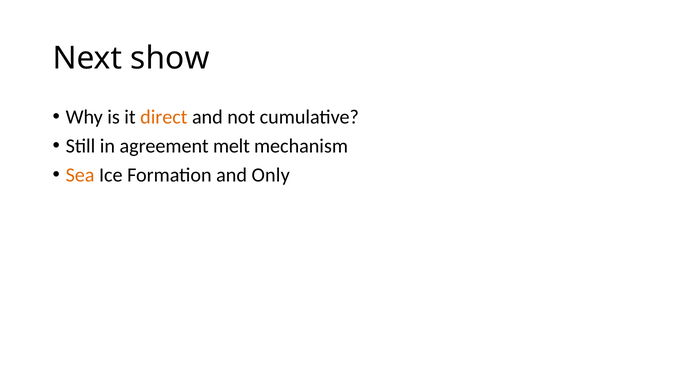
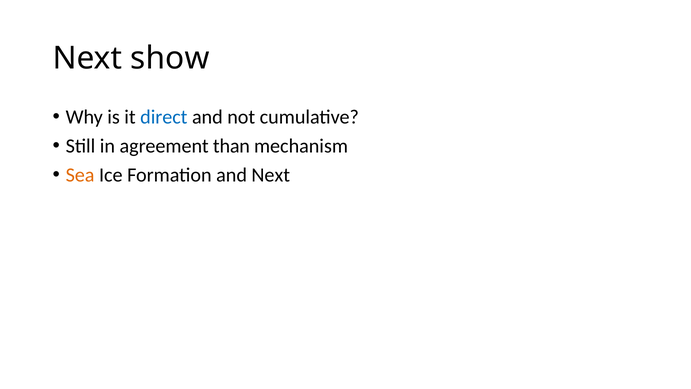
direct colour: orange -> blue (164, 117)
melt: melt -> than (231, 146)
and Only: Only -> Next (271, 175)
